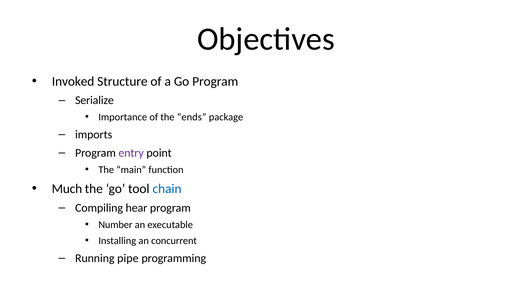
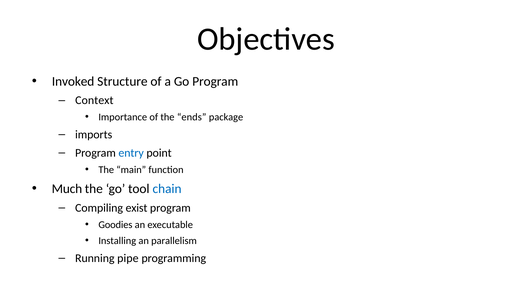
Serialize: Serialize -> Context (94, 101)
entry colour: purple -> blue (131, 153)
hear: hear -> exist (137, 208)
Number: Number -> Goodies (115, 225)
concurrent: concurrent -> parallelism (174, 241)
